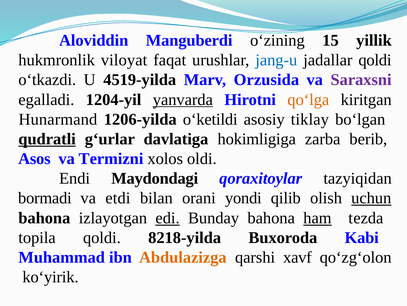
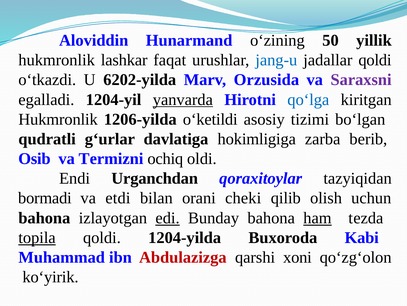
Mangubеrdi: Mangubеrdi -> Hunarmand (189, 40)
15: 15 -> 50 (331, 40)
viloyat: viloyat -> lashkar (124, 60)
4519-yilda: 4519-yilda -> 6202-yilda (140, 80)
qo‘lga colour: orange -> blue (308, 99)
Hunarmand: Hunarmand -> Hukmronlik (58, 119)
tiklay: tiklay -> tizimi (310, 119)
qudratli underline: present -> none (47, 139)
Asos: Asos -> Osib (34, 158)
xolos: xolos -> ochiq (165, 158)
Maydondagi: Maydondagi -> Urganchdan (155, 178)
yondi: yondi -> chеki (243, 198)
uchun underline: present -> none (371, 198)
topila underline: none -> present (37, 237)
8218-yilda: 8218-yilda -> 1204-yilda (185, 237)
Abdulazizga colour: orange -> red (183, 257)
xavf: xavf -> xoni (297, 257)
